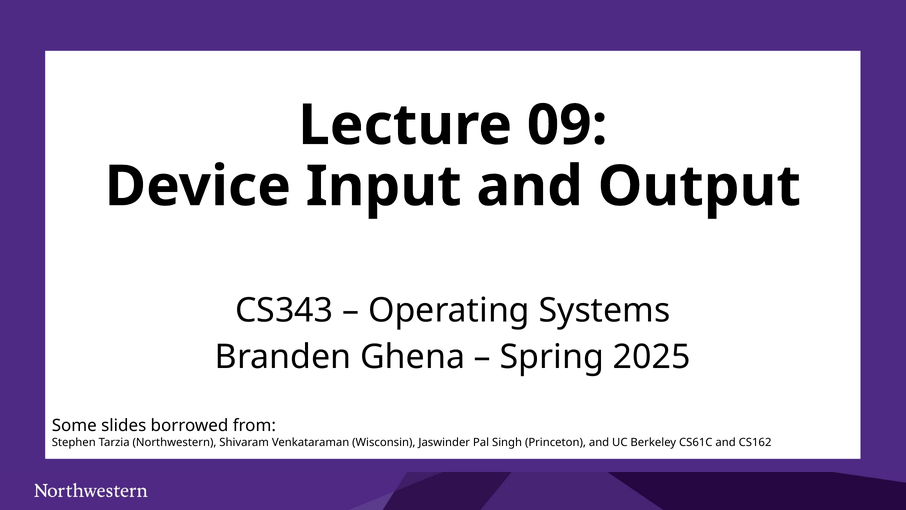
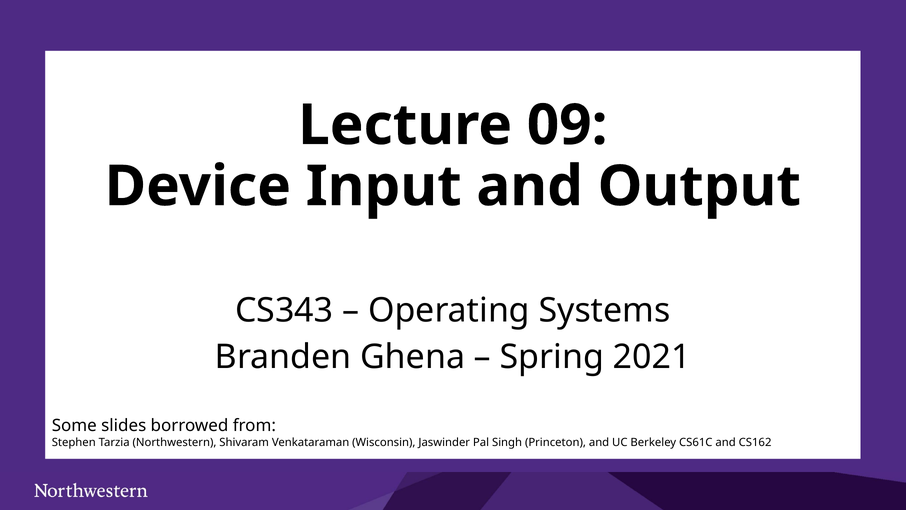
2025: 2025 -> 2021 (652, 357)
